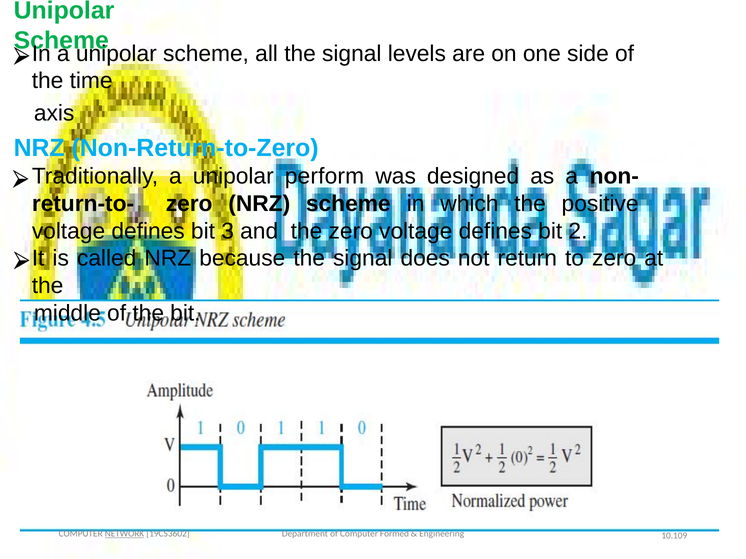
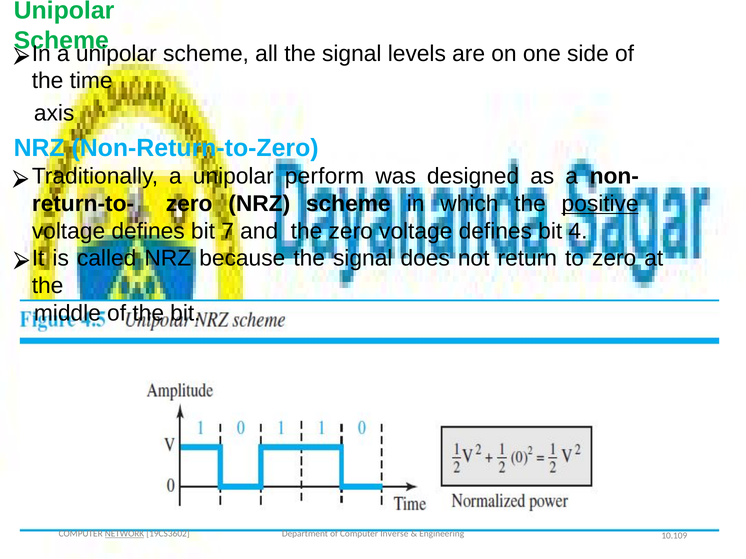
positive underline: none -> present (600, 204)
3: 3 -> 7 (228, 231)
2: 2 -> 4 (578, 231)
Formed: Formed -> Inverse (394, 534)
